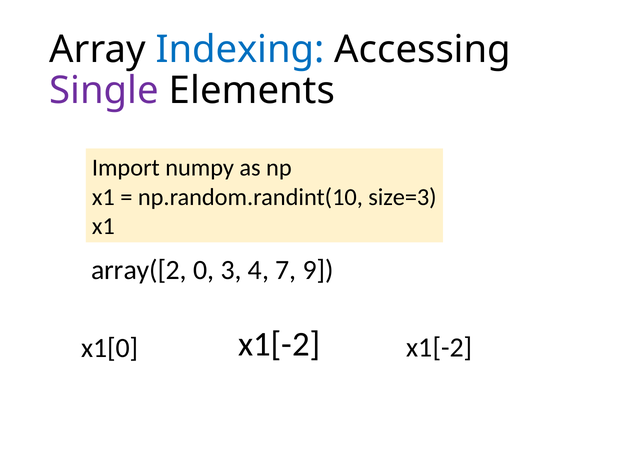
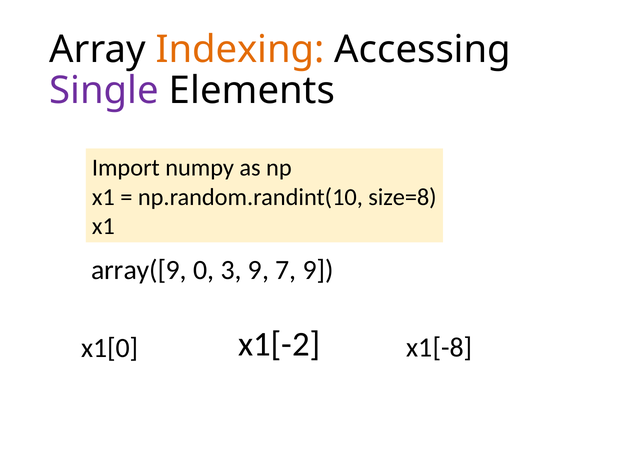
Indexing colour: blue -> orange (240, 50)
size=3: size=3 -> size=8 (402, 197)
array([2: array([2 -> array([9 (139, 270)
3 4: 4 -> 9 (258, 270)
x1[0 x1[-2: x1[-2 -> x1[-8 (439, 348)
